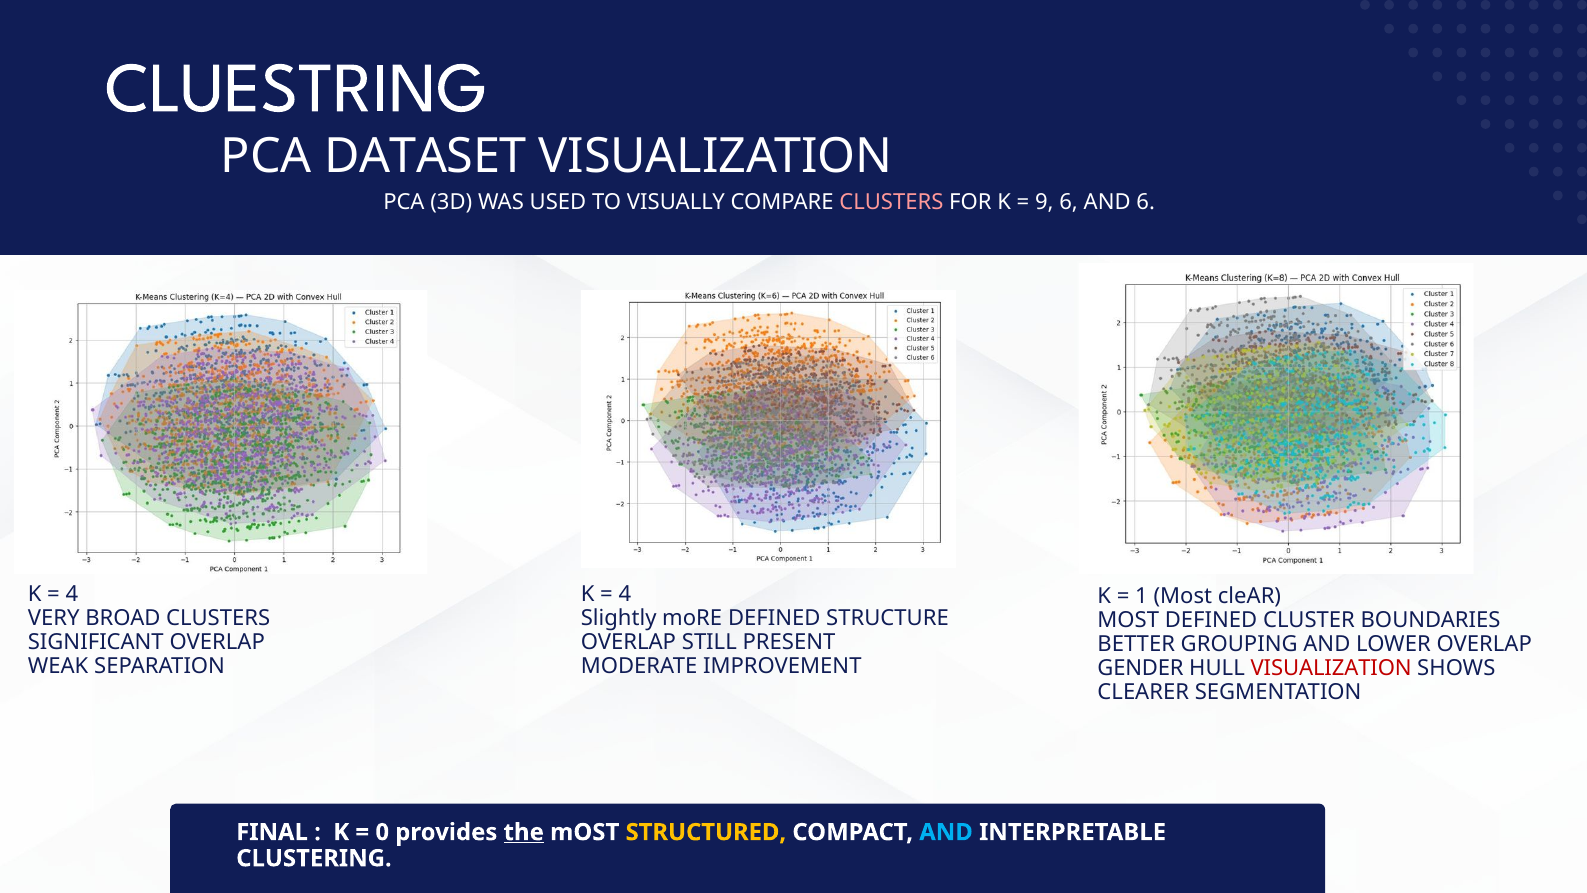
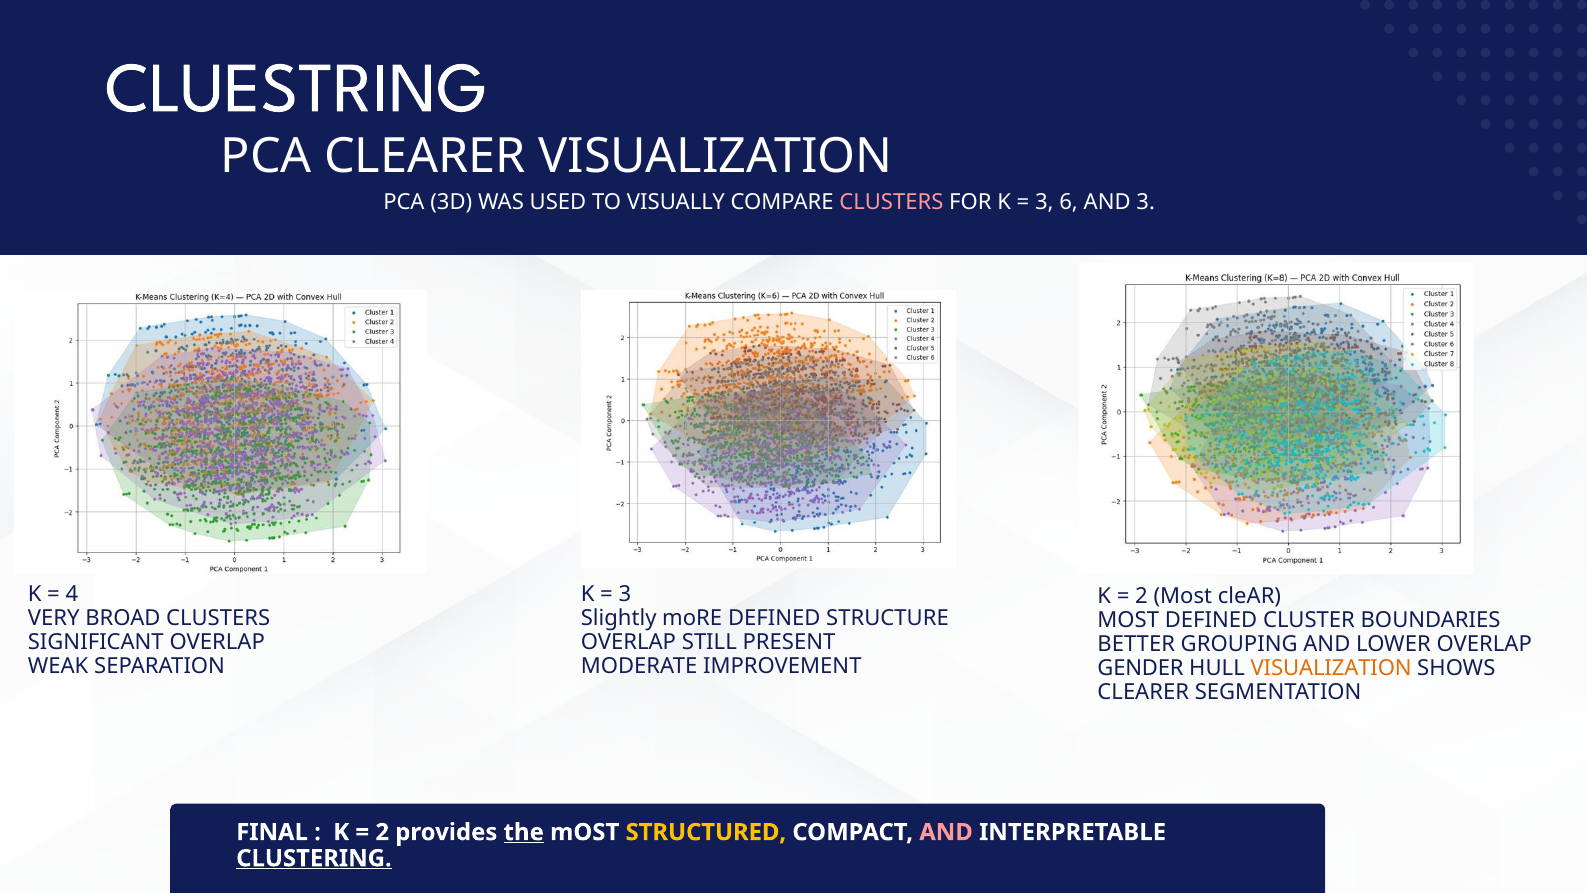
PCA DATASET: DATASET -> CLEARER (425, 156)
9: 9 -> 3 (1044, 202)
AND 6: 6 -> 3 (1146, 202)
4: 4 -> 3 (625, 594)
1: 1 -> 2 (1141, 596)
VISUALIZATION colour: red -> orange (1331, 668)
0: 0 -> 2 (382, 832)
AND colour: light blue -> pink (946, 832)
CLUSTERING underline: none -> present (314, 858)
